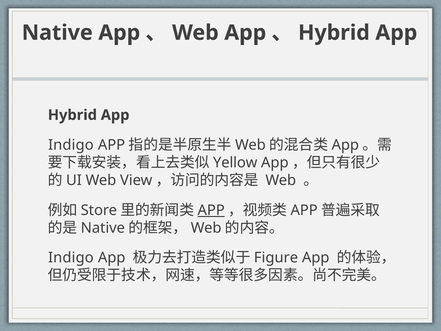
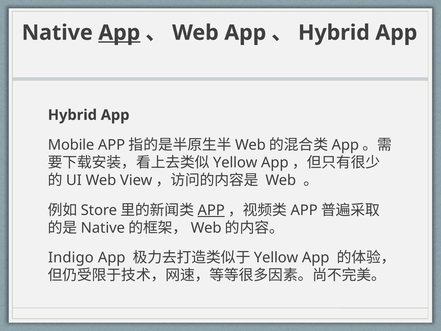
App underline: none -> present (119, 33)
Indigo: Indigo -> Mobile (71, 145)
Figure: Figure -> Yellow (276, 258)
